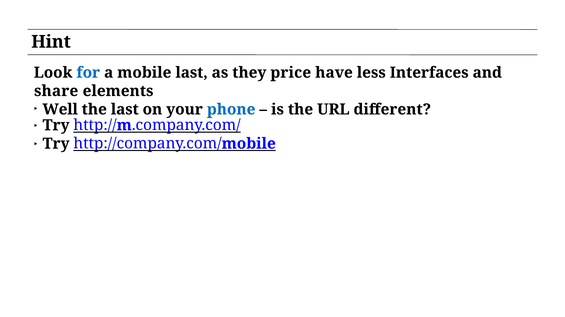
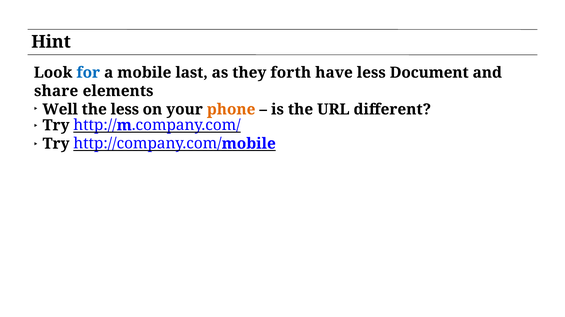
price: price -> forth (291, 73)
Interfaces: Interfaces -> Document (429, 73)
the last: last -> less (125, 109)
phone colour: blue -> orange (231, 109)
